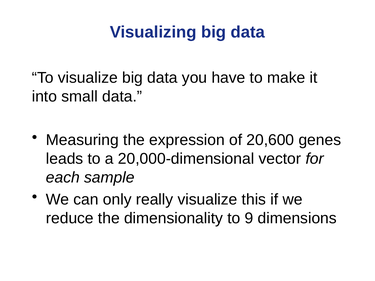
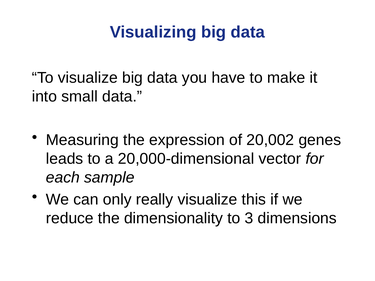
20,600: 20,600 -> 20,002 (270, 140)
9: 9 -> 3 (249, 218)
